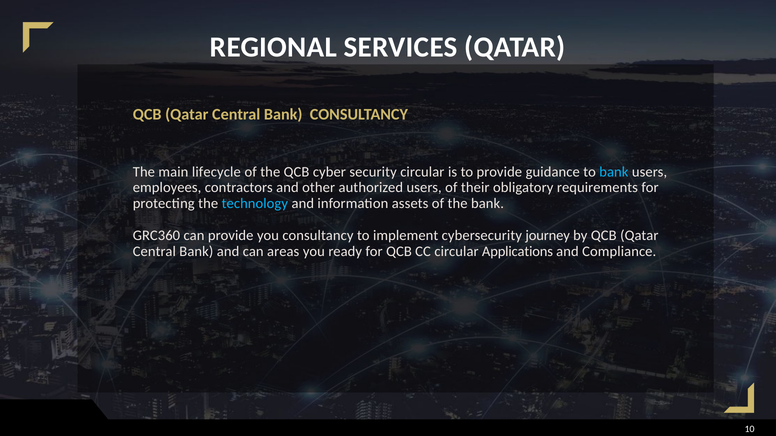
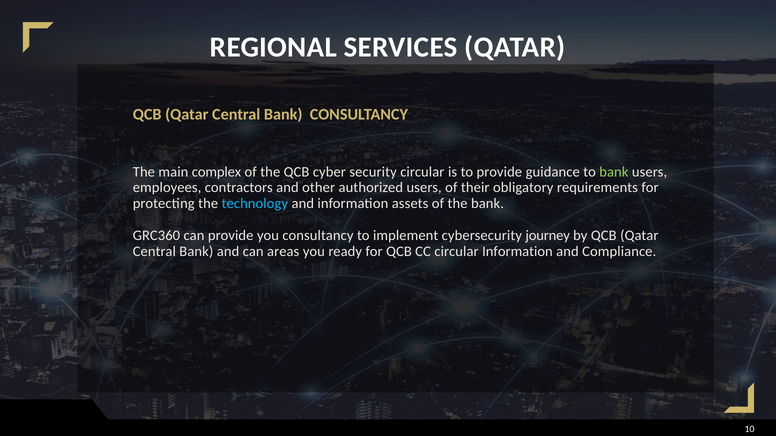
lifecycle: lifecycle -> complex (216, 172)
bank colour: light blue -> light green (614, 172)
circular Applications: Applications -> Information (517, 252)
